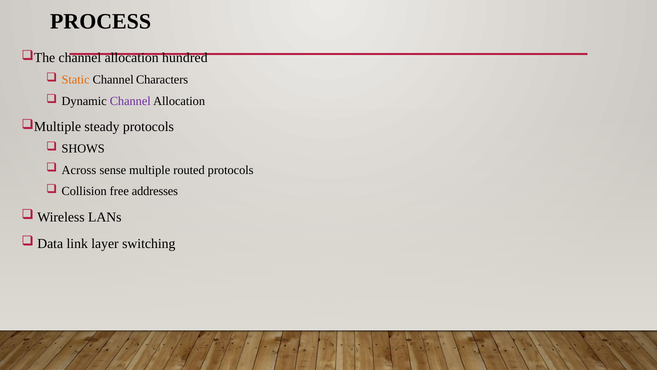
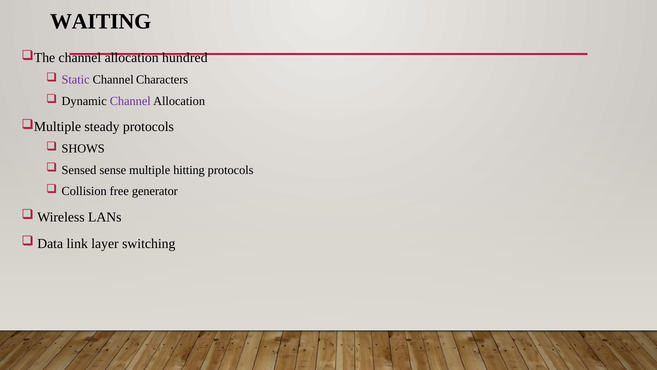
PROCESS: PROCESS -> WAITING (101, 22)
Static colour: orange -> purple (76, 80)
Across: Across -> Sensed (79, 170)
routed: routed -> hitting (189, 170)
addresses: addresses -> generator (155, 191)
